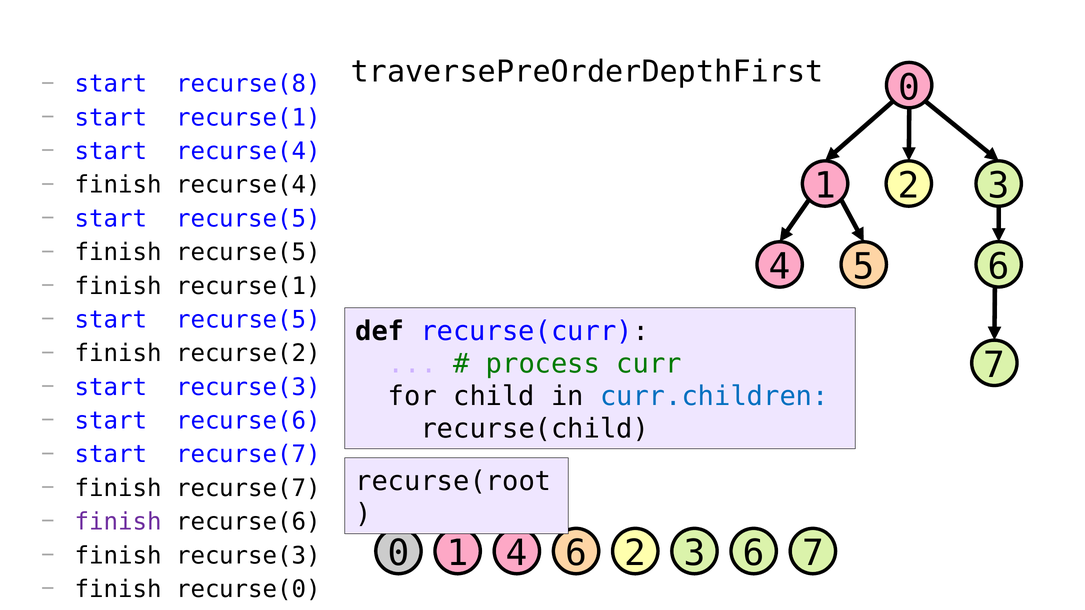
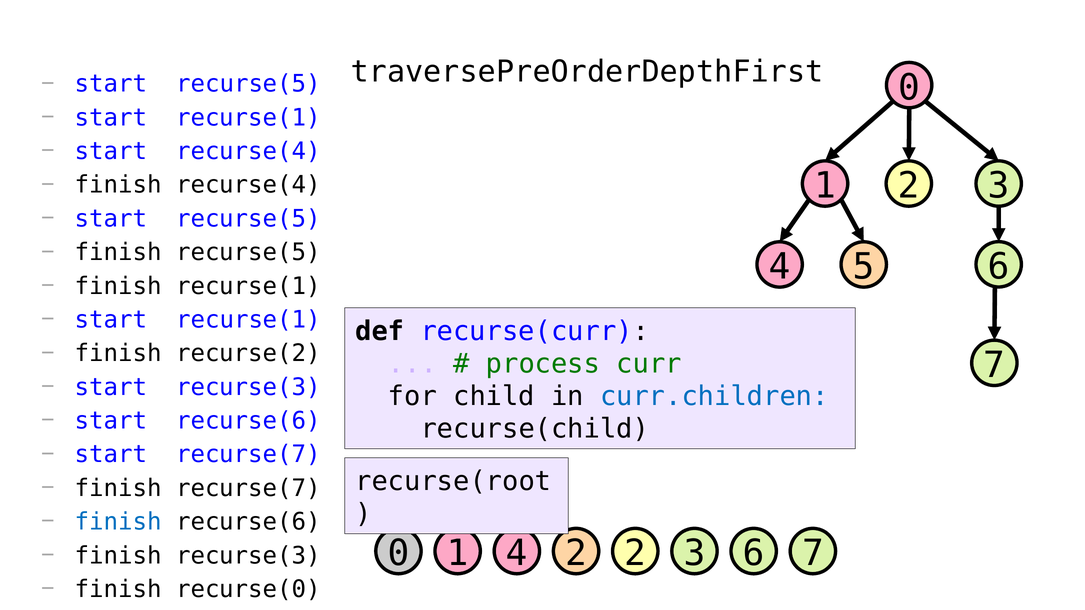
recurse(8: recurse(8 -> recurse(5 (249, 84)
recurse(5: recurse(5 -> recurse(1 (249, 320)
finish colour: purple -> blue (118, 522)
4 6: 6 -> 2 (576, 554)
